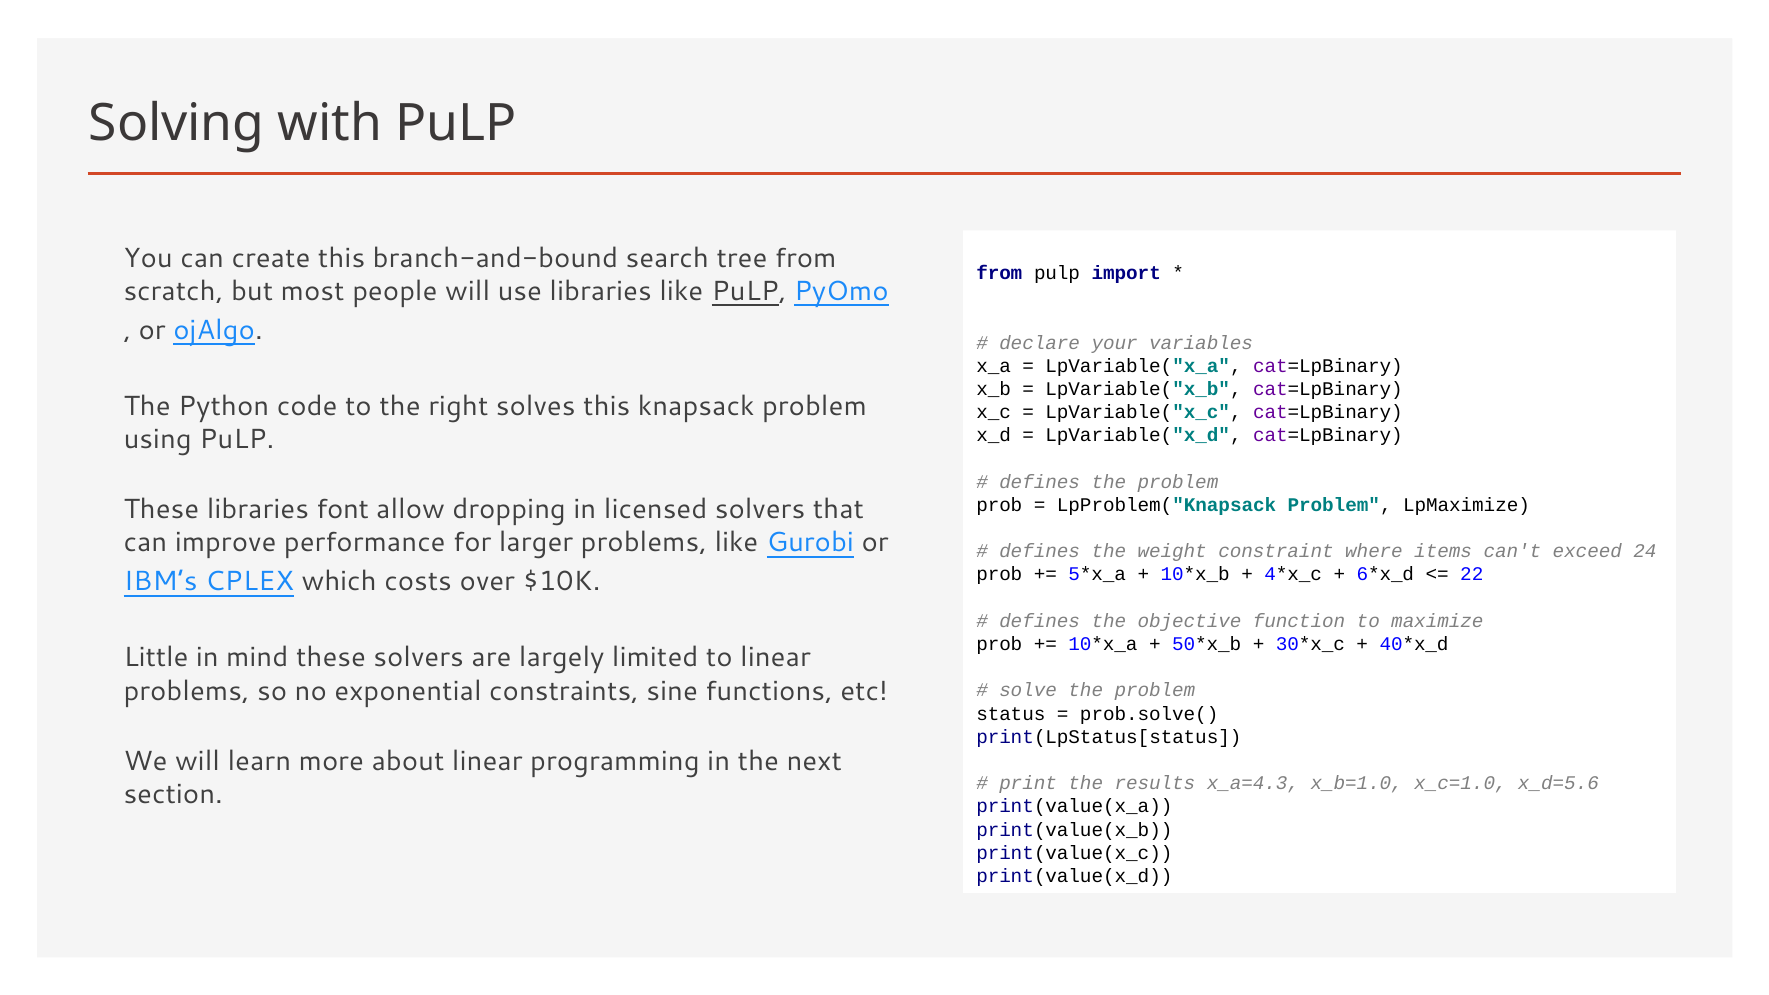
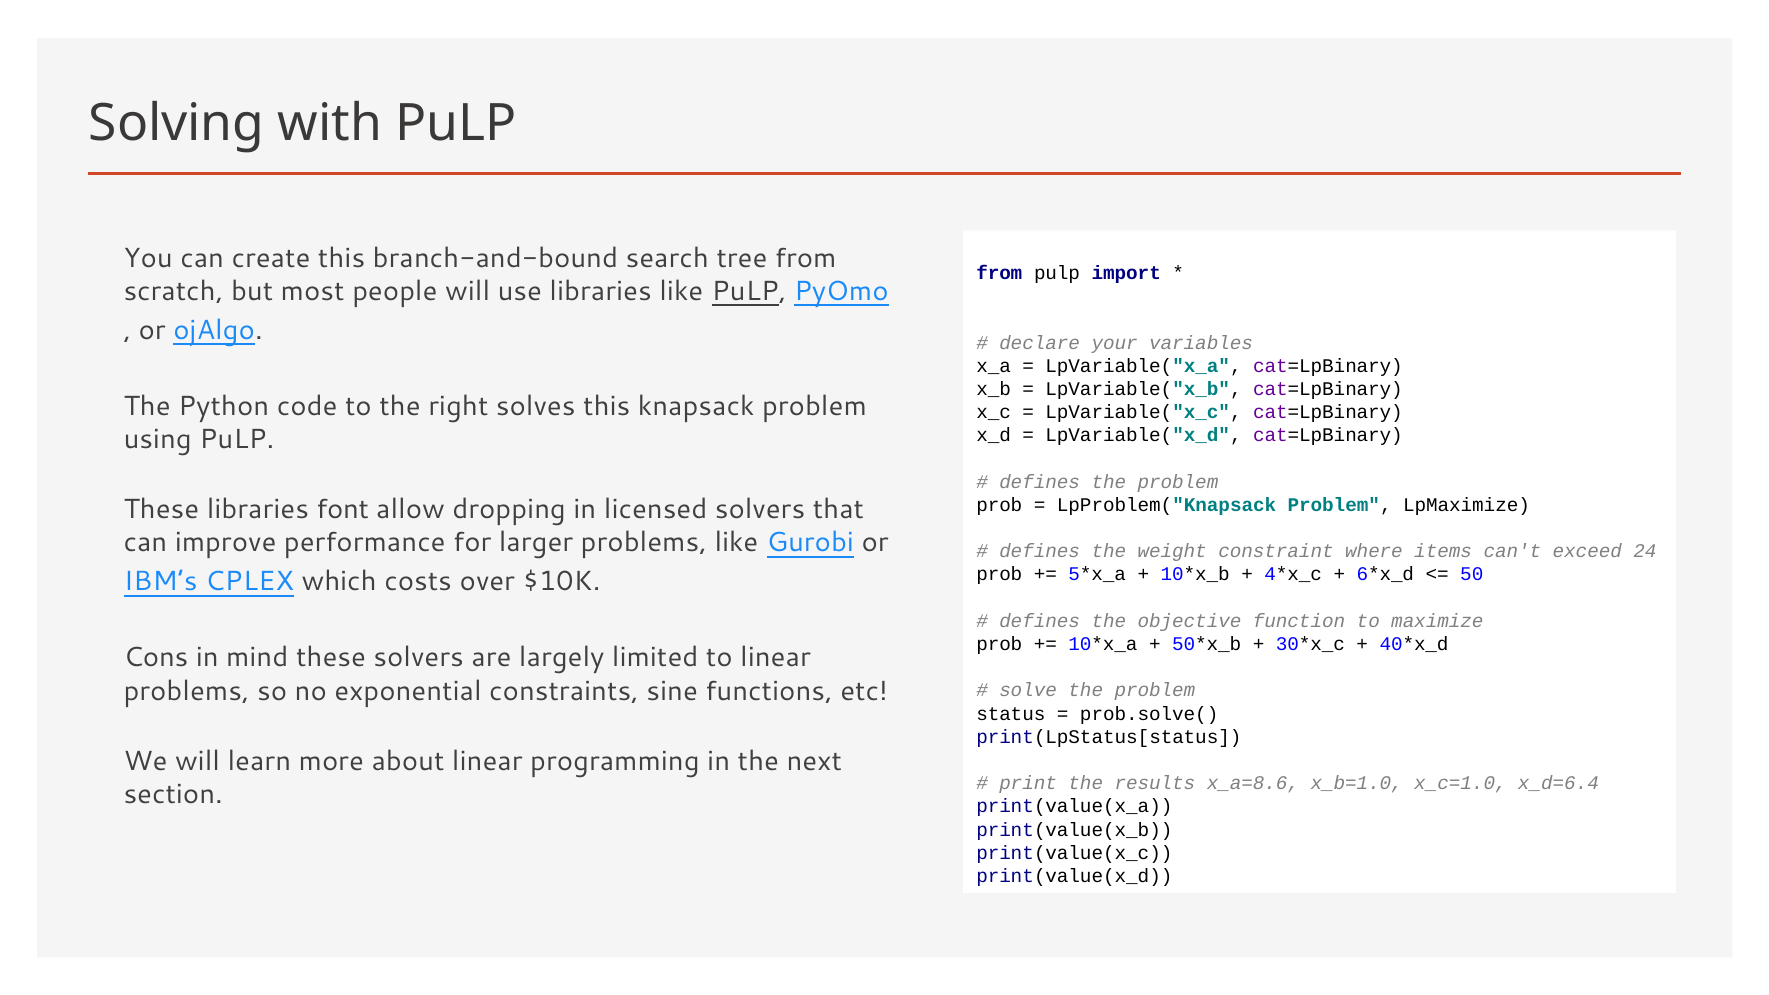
22: 22 -> 50 (1472, 575)
Little: Little -> Cons (156, 658)
x_a=4.3: x_a=4.3 -> x_a=8.6 (1253, 783)
x_d=5.6: x_d=5.6 -> x_d=6.4 (1558, 783)
